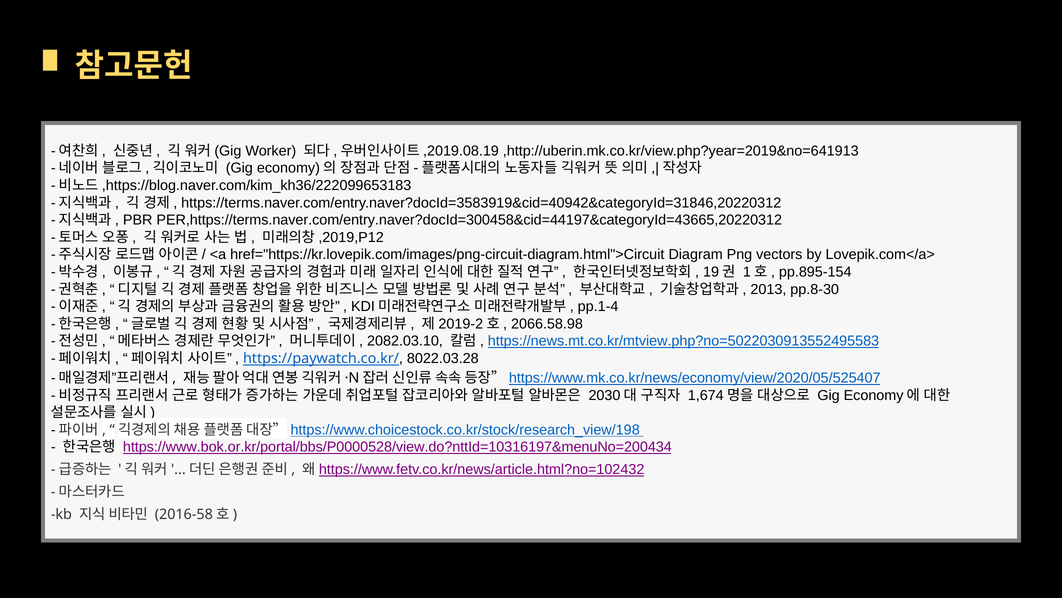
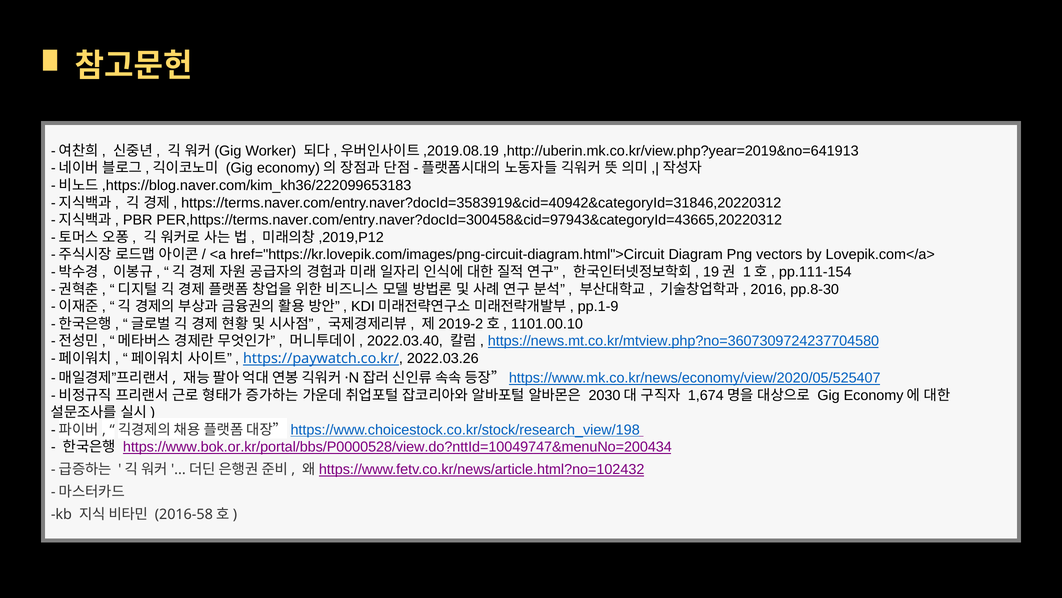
PER,https://terms.naver.com/entry.naver?docId=300458&cid=44197&categoryId=43665,20220312: PER,https://terms.naver.com/entry.naver?docId=300458&cid=44197&categoryId=43665,20220312 -> PER,https://terms.naver.com/entry.naver?docId=300458&cid=97943&categoryId=43665,20220312 (469, 220)
pp.895-154: pp.895-154 -> pp.111-154 (815, 272)
2013: 2013 -> 2016 (768, 289)
pp.1-4: pp.1-4 -> pp.1-9 (598, 306)
2066.58.98: 2066.58.98 -> 1101.00.10 (547, 324)
2082.03.10: 2082.03.10 -> 2022.03.40 (405, 341)
https://news.mt.co.kr/mtview.php?no=5022030913552495583: https://news.mt.co.kr/mtview.php?no=5022030913552495583 -> https://news.mt.co.kr/mtview.php?no=3607309724237704580 (683, 341)
8022.03.28: 8022.03.28 -> 2022.03.26 (443, 358)
https://www.bok.or.kr/portal/bbs/P0000528/view.do?nttId=10316197&menuNo=200434: https://www.bok.or.kr/portal/bbs/P0000528/view.do?nttId=10316197&menuNo=200434 -> https://www.bok.or.kr/portal/bbs/P0000528/view.do?nttId=10049747&menuNo=200434 (397, 447)
